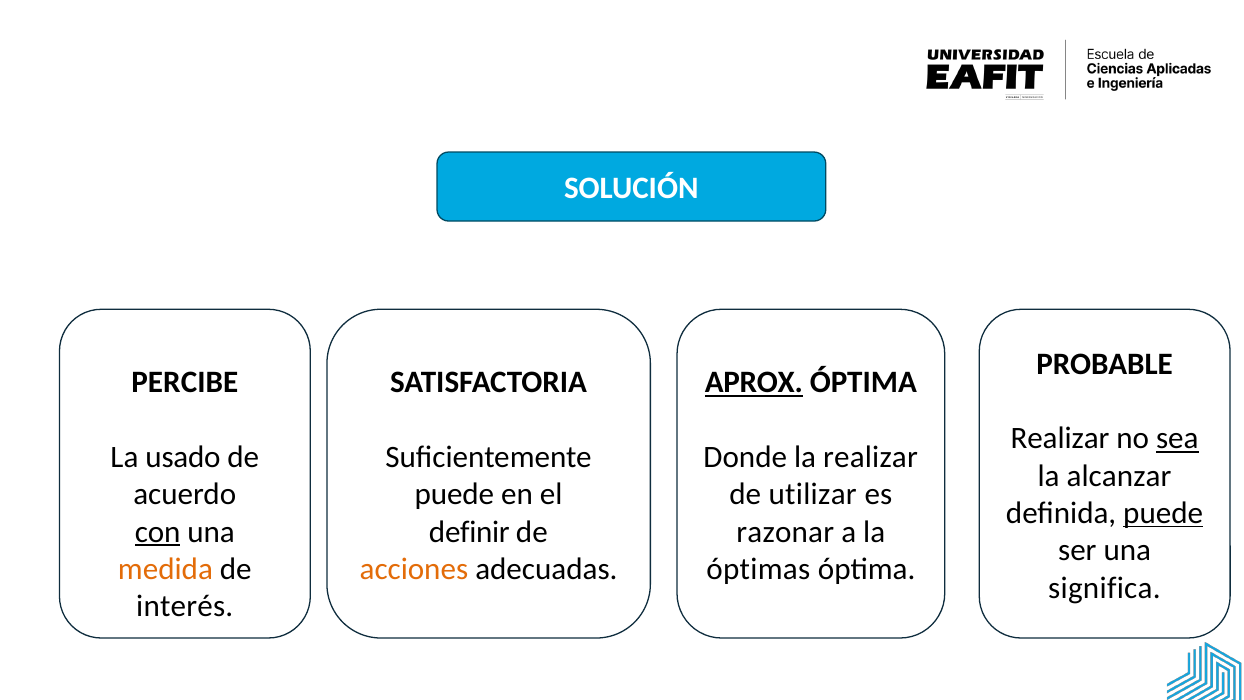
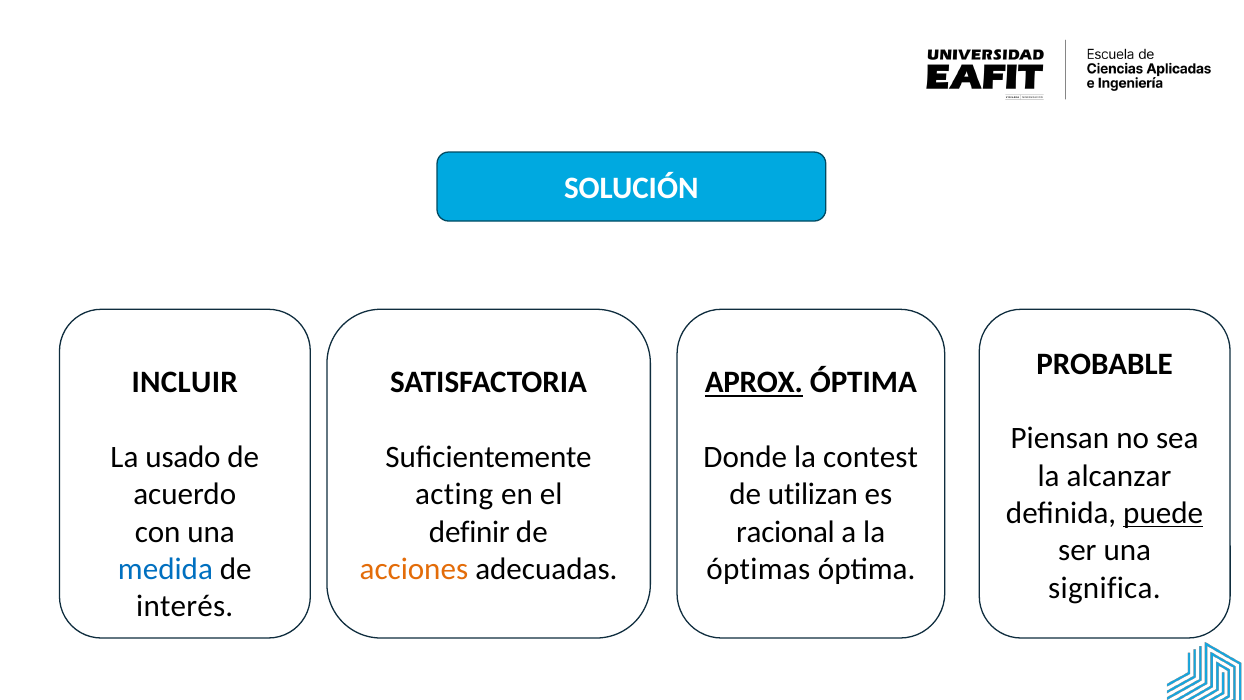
PERCIBE: PERCIBE -> INCLUIR (185, 382)
Realizar: Realizar -> Piensan (1060, 438)
sea underline: present -> none (1177, 438)
la realizar: realizar -> contest (871, 457)
puede: puede -> acting (454, 494)
utilizar: utilizar -> utilizan (813, 494)
con underline: present -> none (158, 532)
razonar: razonar -> racional (785, 532)
medida colour: orange -> blue (165, 569)
